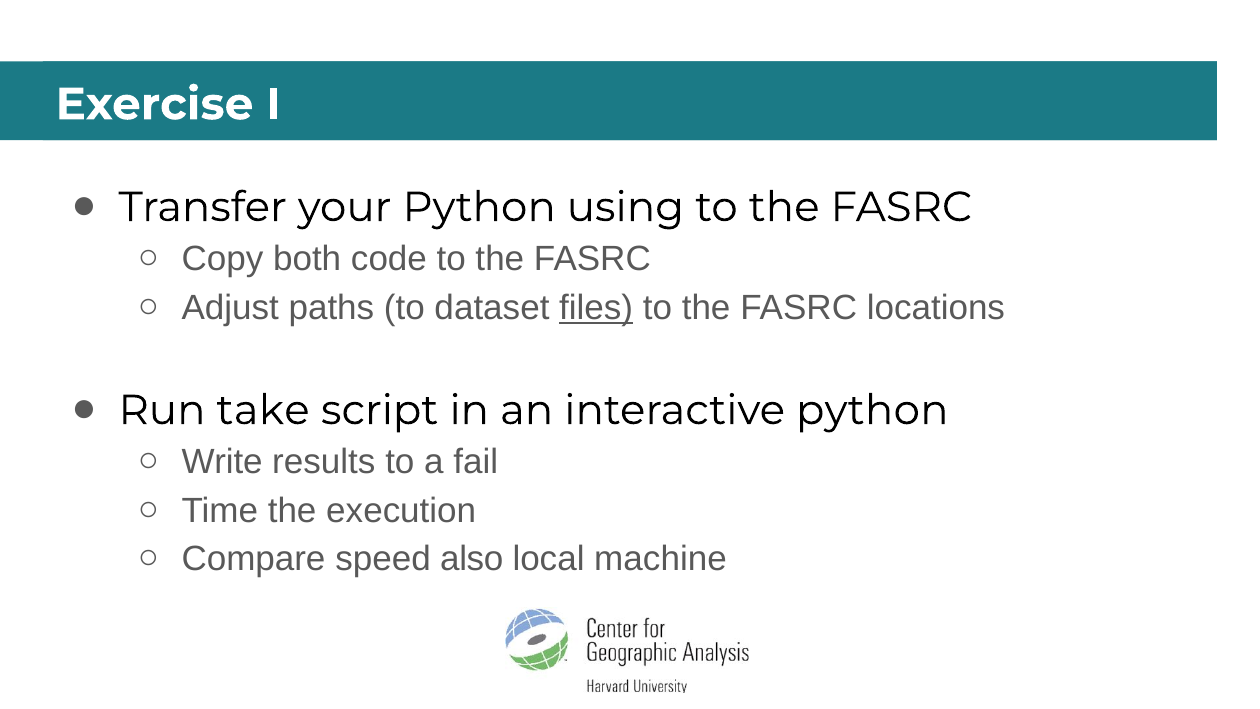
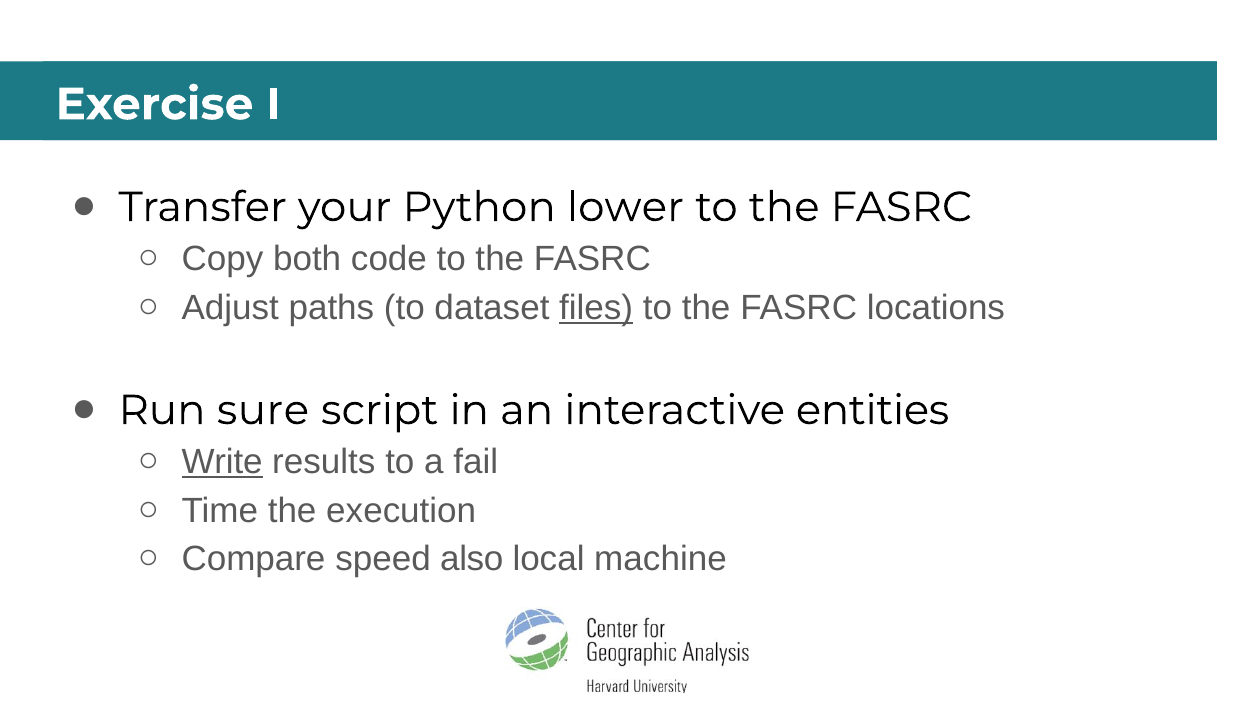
using: using -> lower (625, 207)
take: take -> sure (263, 410)
interactive python: python -> entities (873, 410)
Write underline: none -> present (222, 462)
